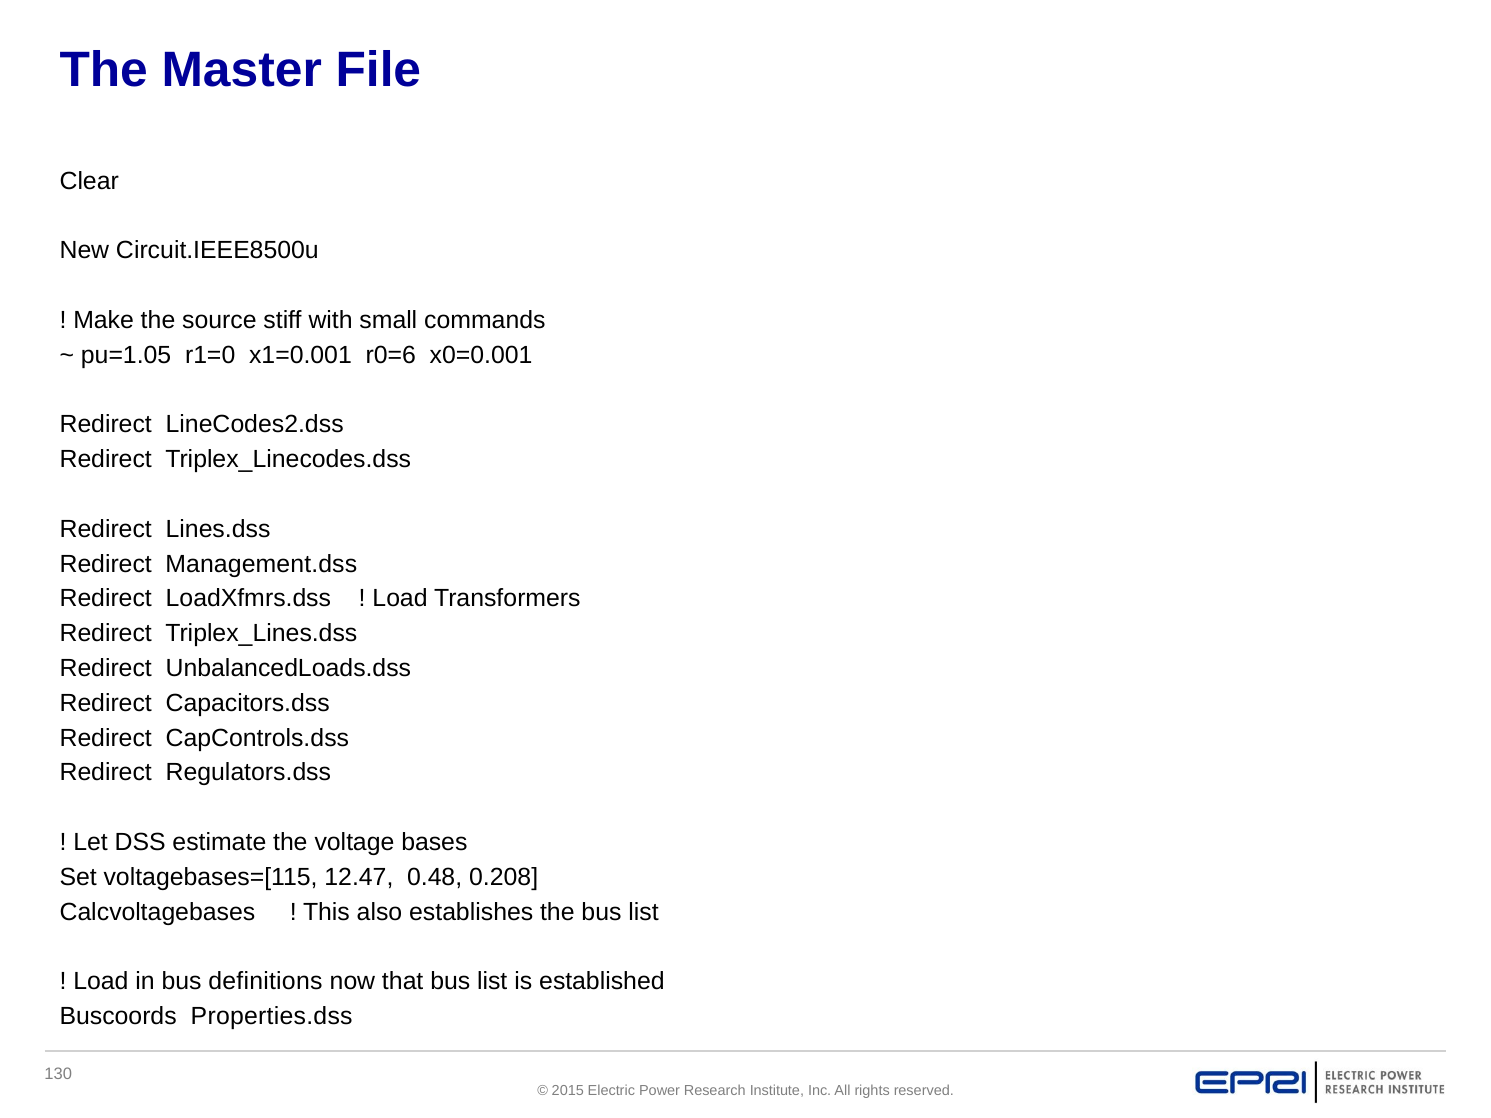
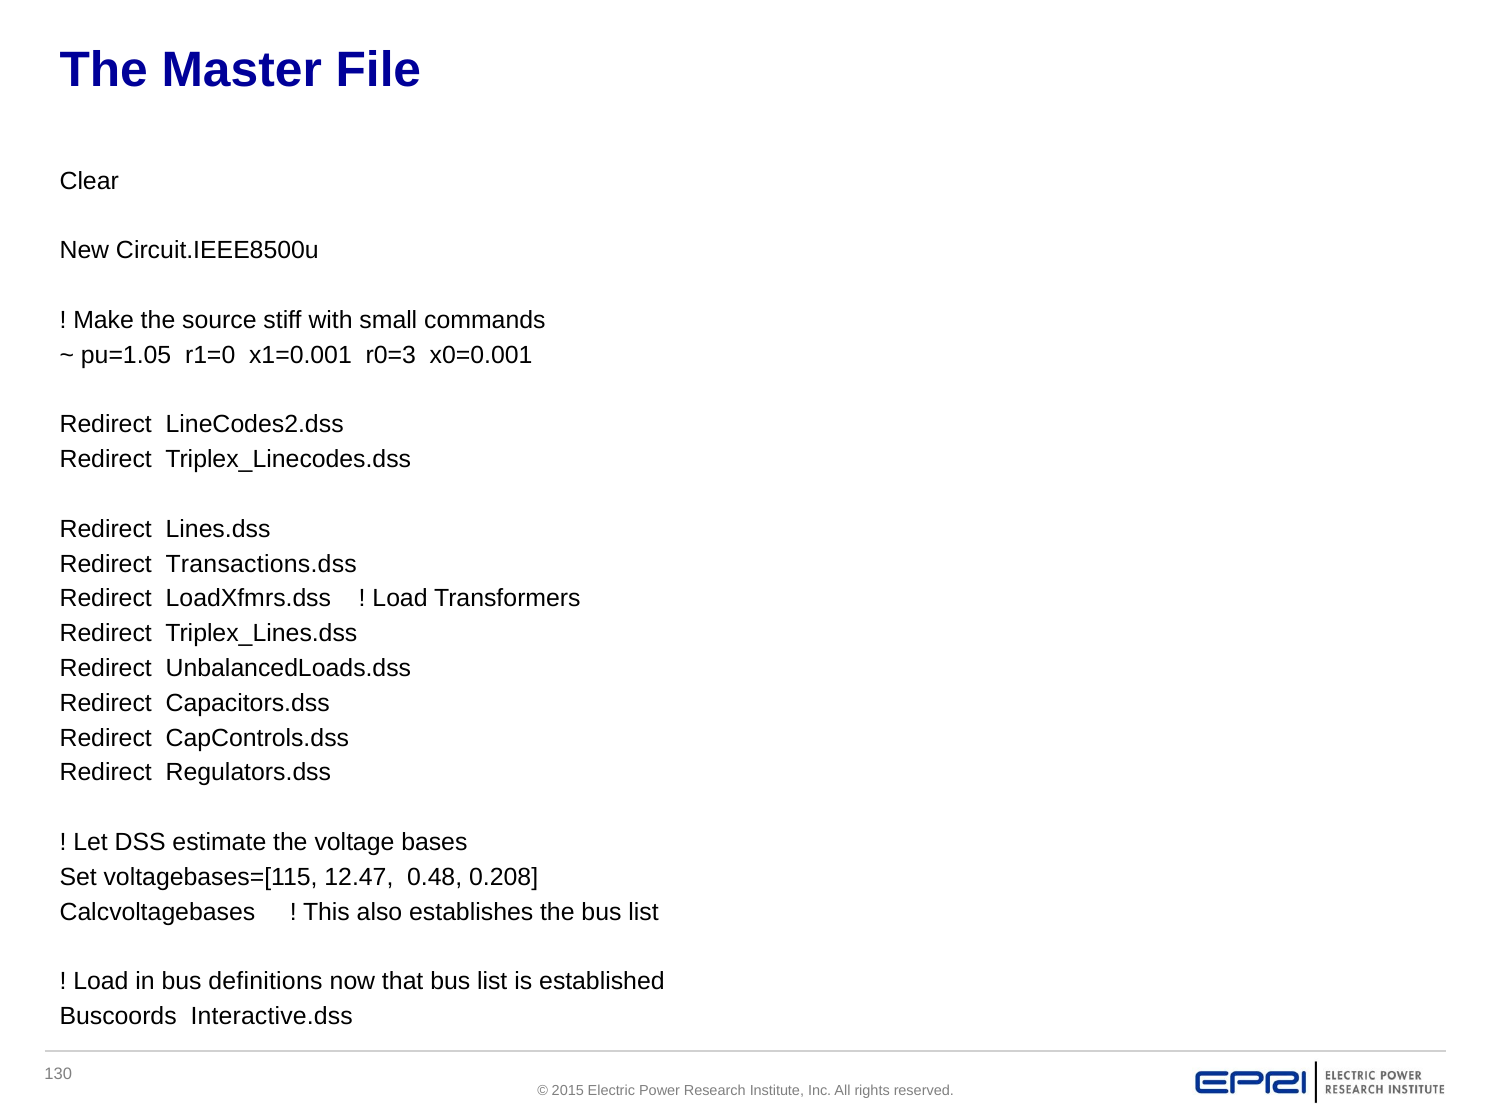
r0=6: r0=6 -> r0=3 (391, 355)
Management.dss: Management.dss -> Transactions.dss (261, 564)
Properties.dss: Properties.dss -> Interactive.dss (272, 1017)
